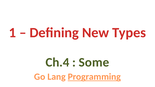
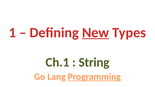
New underline: none -> present (96, 33)
Ch.4: Ch.4 -> Ch.1 (57, 62)
Some: Some -> String (94, 62)
